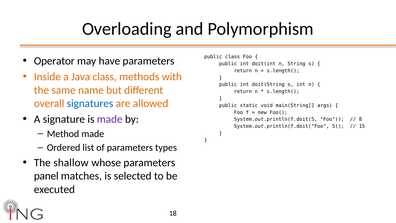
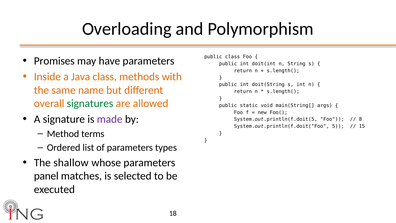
Operator: Operator -> Promises (54, 61)
signatures colour: blue -> green (90, 103)
Method made: made -> terms (93, 134)
